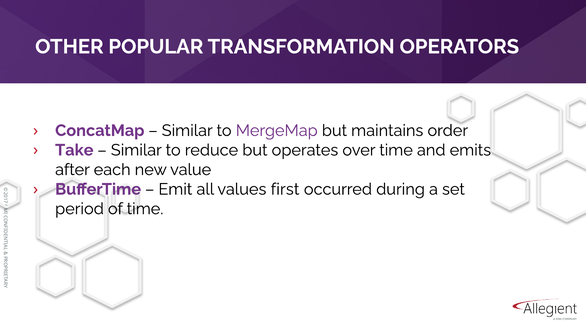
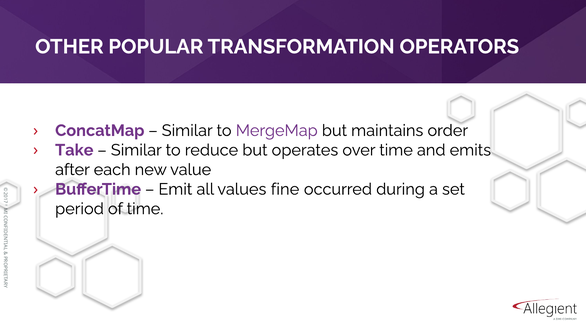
first: first -> fine (285, 189)
